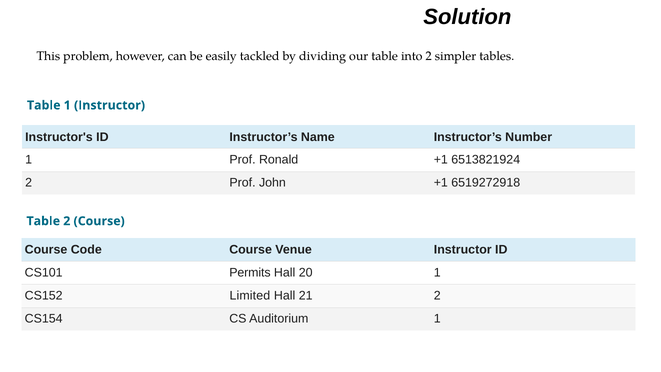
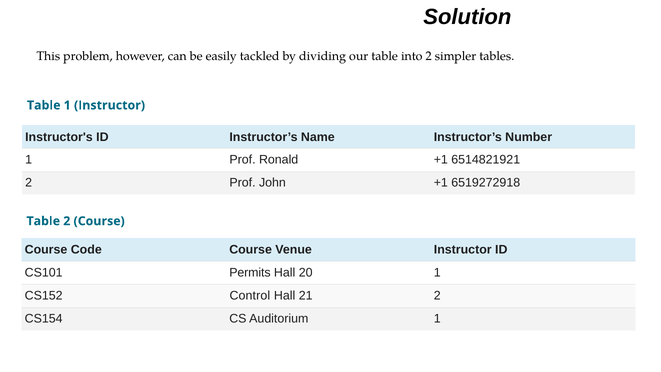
6513821924: 6513821924 -> 6514821921 (486, 160)
Limited: Limited -> Control (250, 295)
